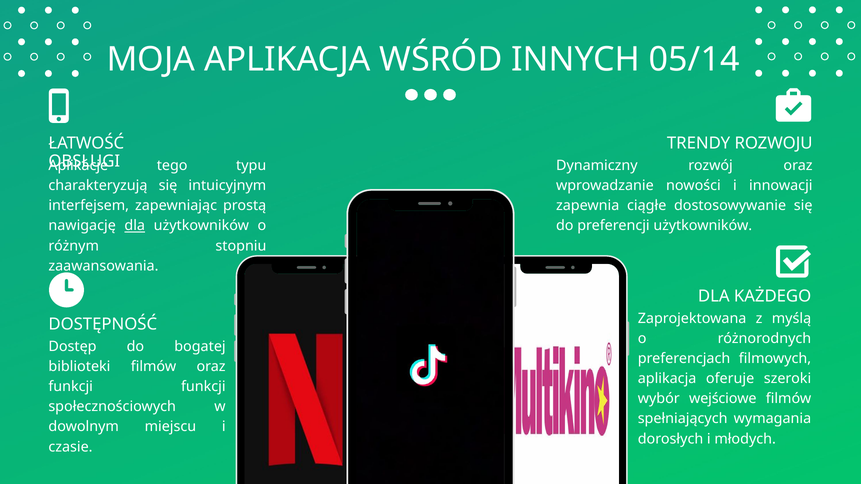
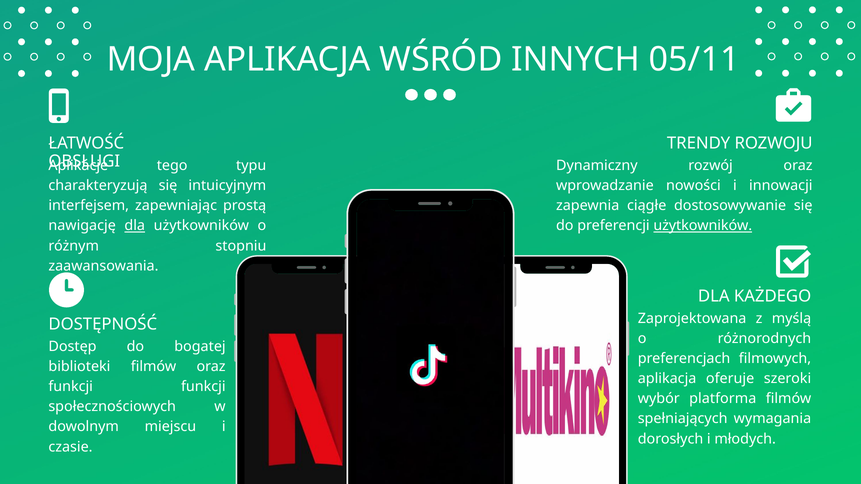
05/14: 05/14 -> 05/11 (694, 60)
użytkowników underline: none -> present (703, 226)
wejściowe: wejściowe -> platforma (723, 399)
